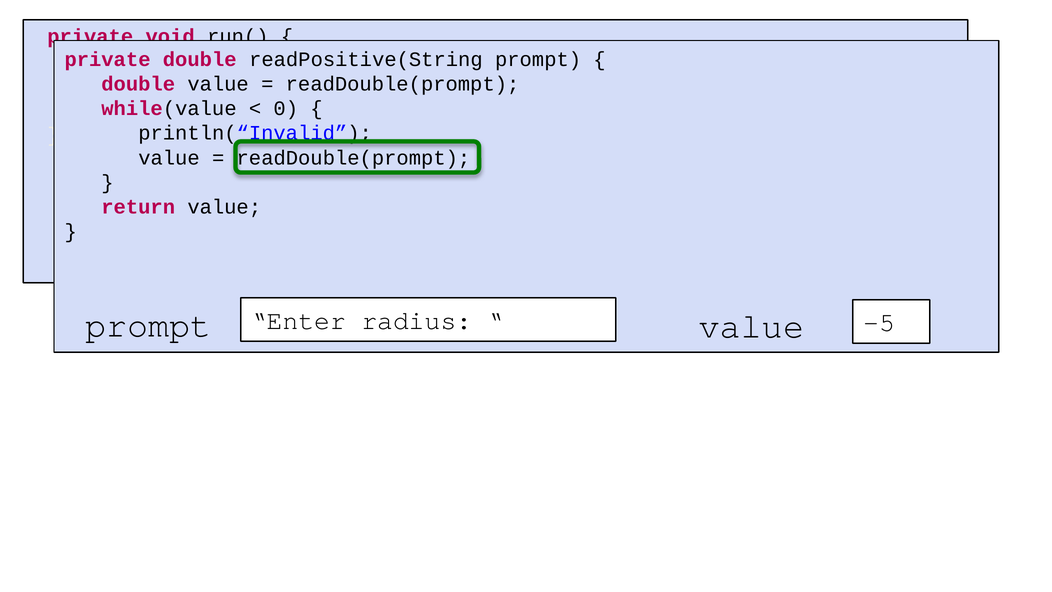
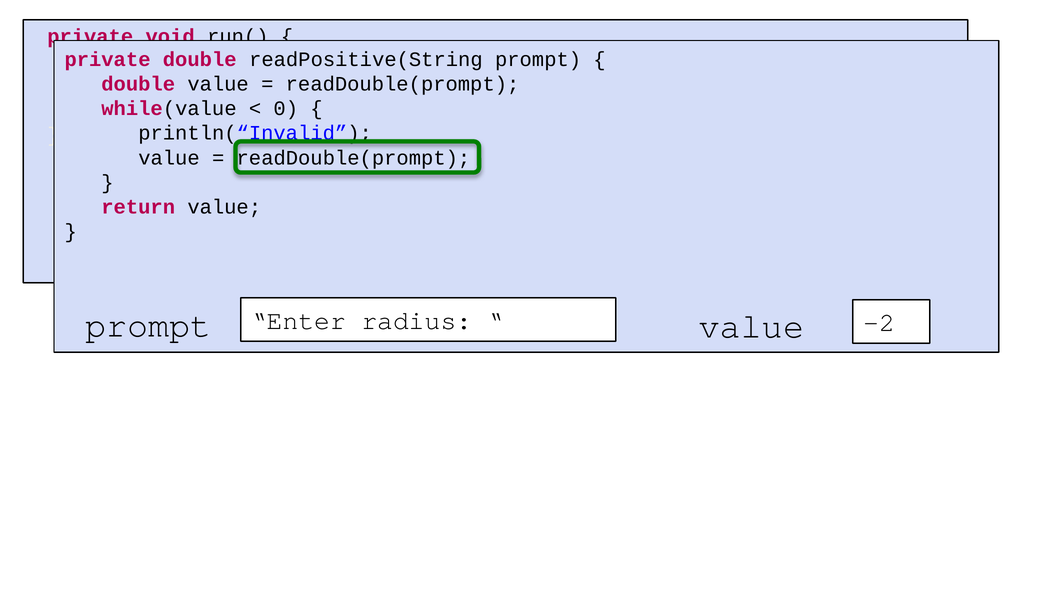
-5: -5 -> -2 (879, 322)
